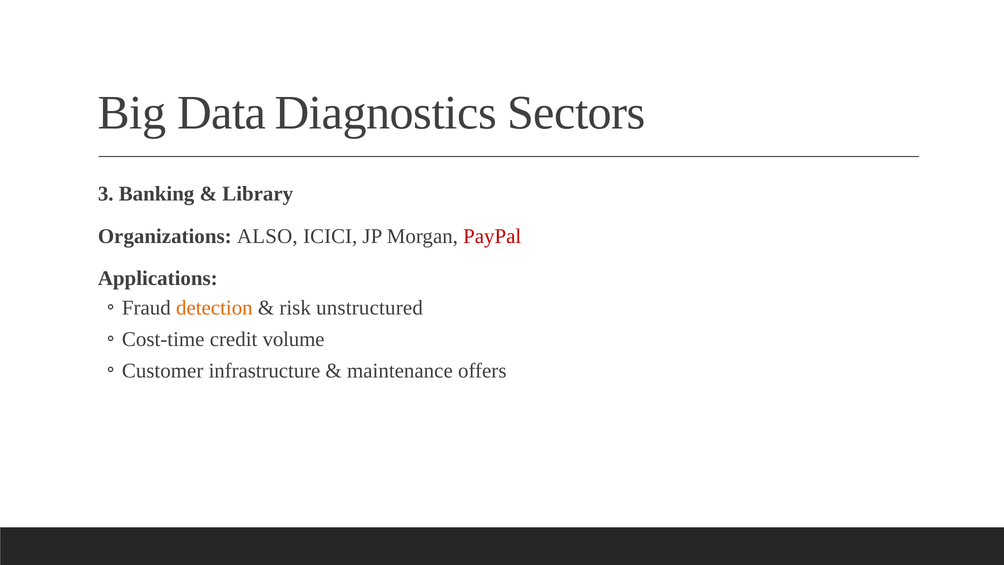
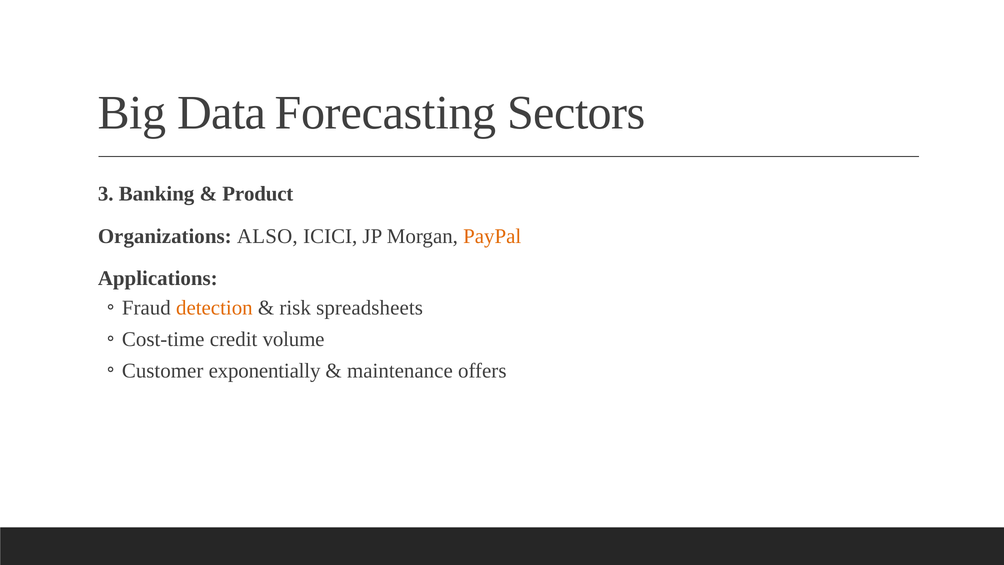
Diagnostics: Diagnostics -> Forecasting (386, 113)
Library: Library -> Product (258, 194)
PayPal colour: red -> orange (492, 236)
unstructured: unstructured -> spreadsheets (370, 308)
infrastructure: infrastructure -> exponentially (265, 371)
